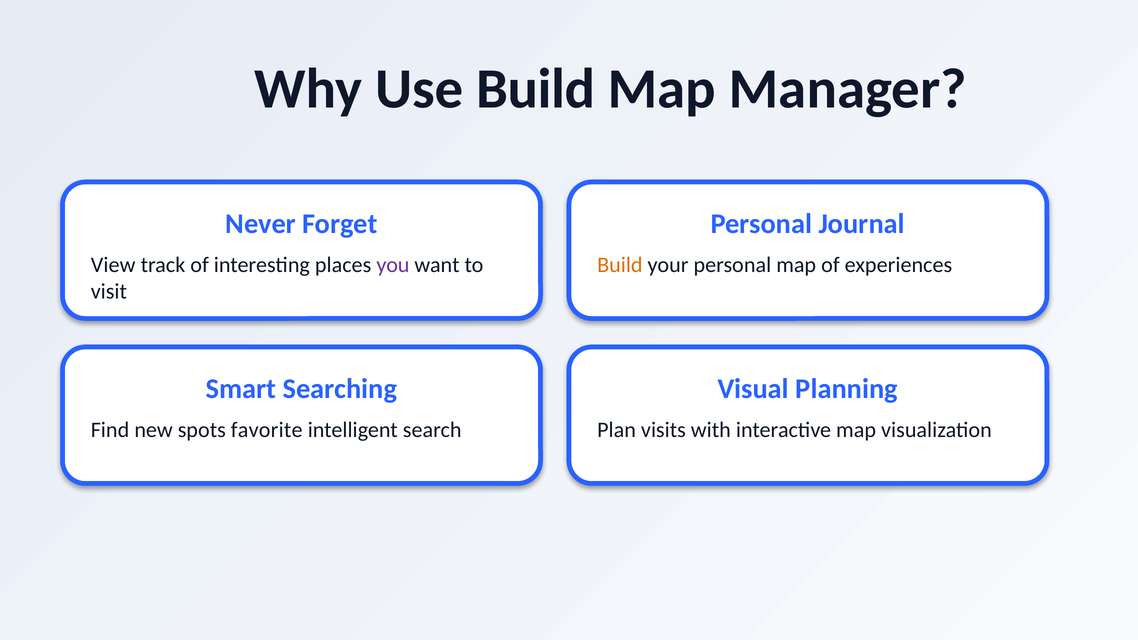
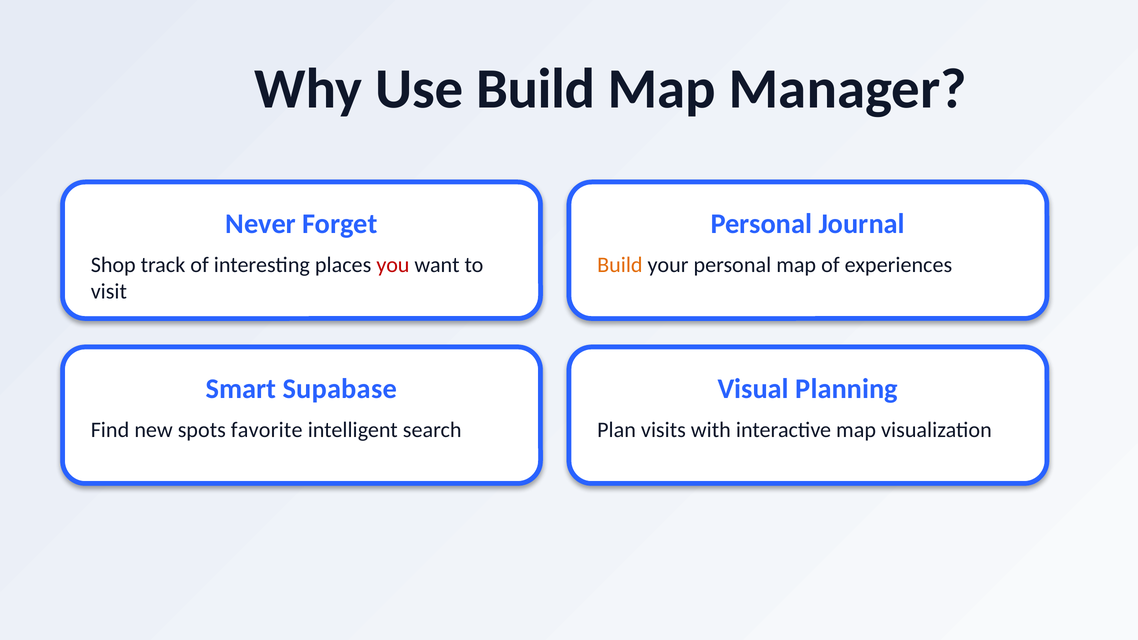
View: View -> Shop (113, 265)
you colour: purple -> red (393, 265)
Searching: Searching -> Supabase (340, 389)
